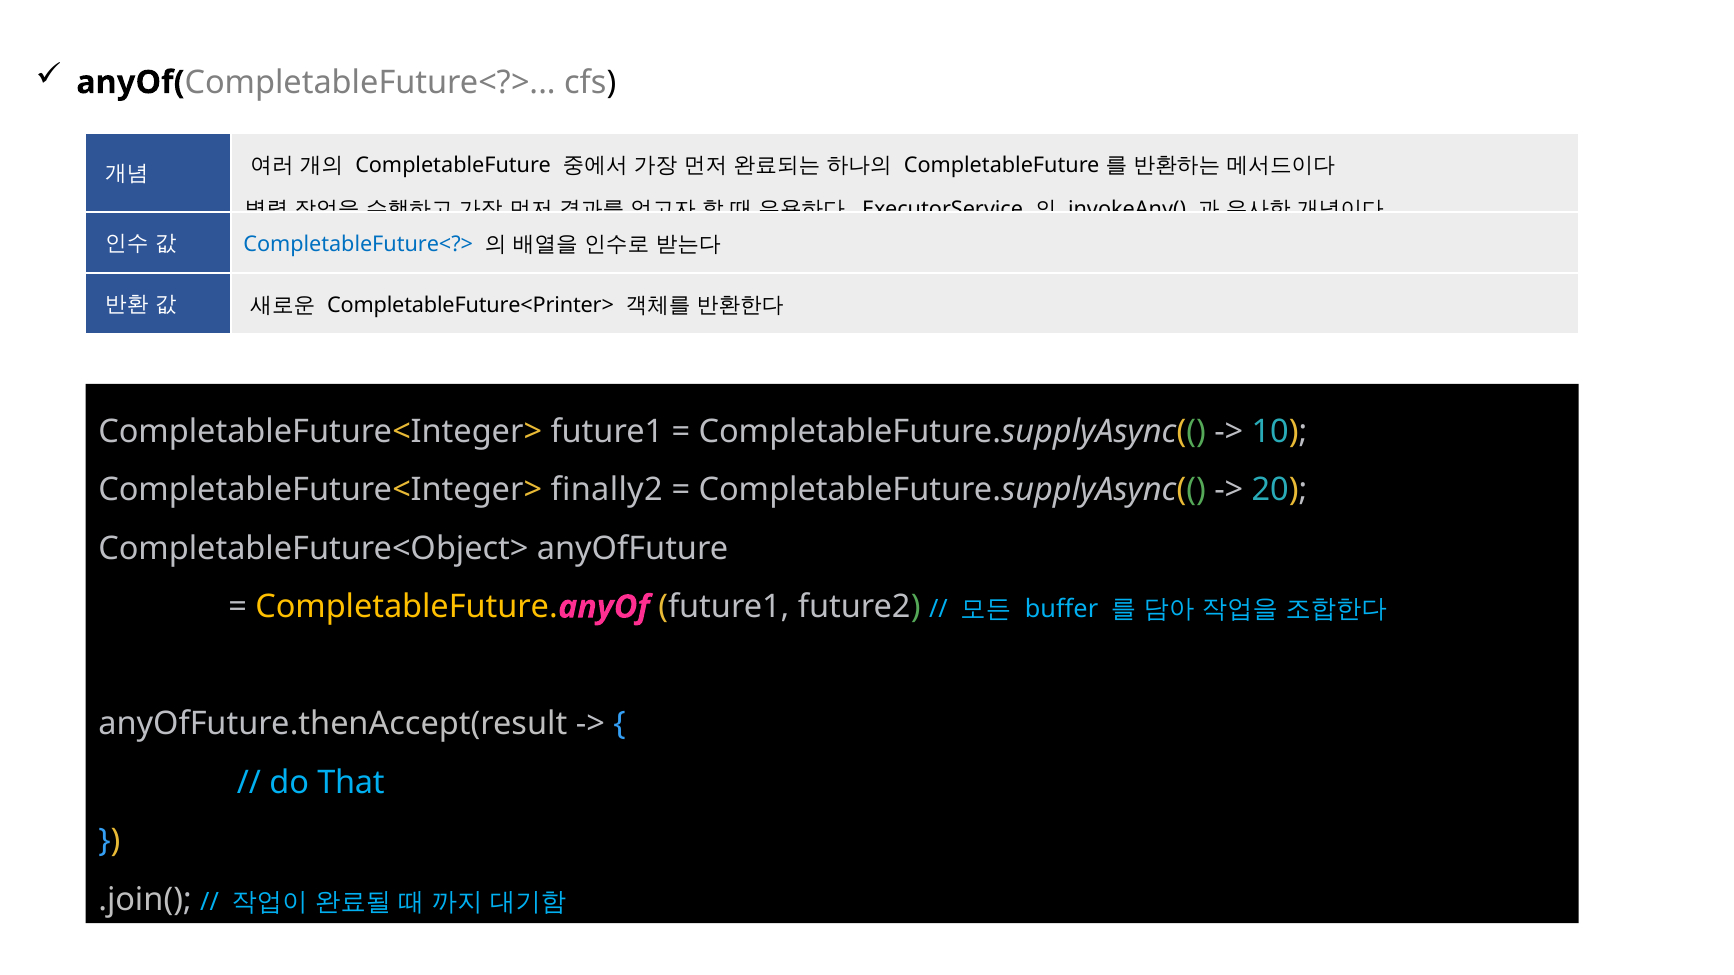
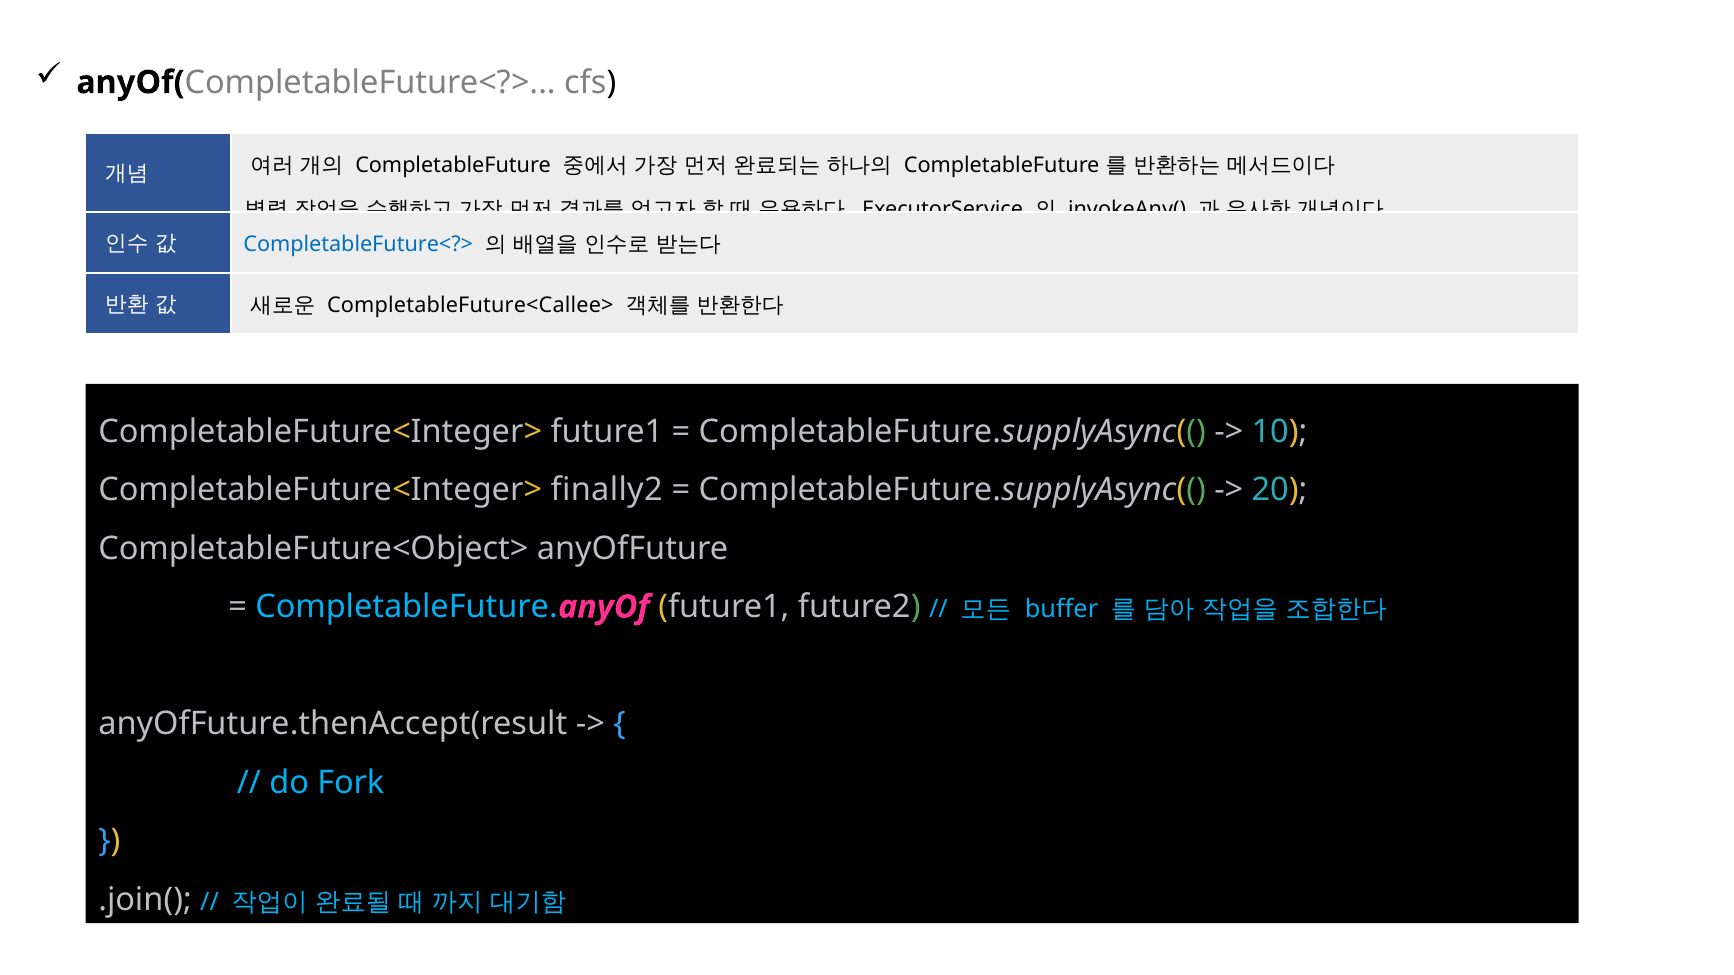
CompletableFuture<Printer>: CompletableFuture<Printer> -> CompletableFuture<Callee> (470, 305)
CompletableFuture colour: yellow -> light blue (407, 607)
That: That -> Fork (351, 783)
